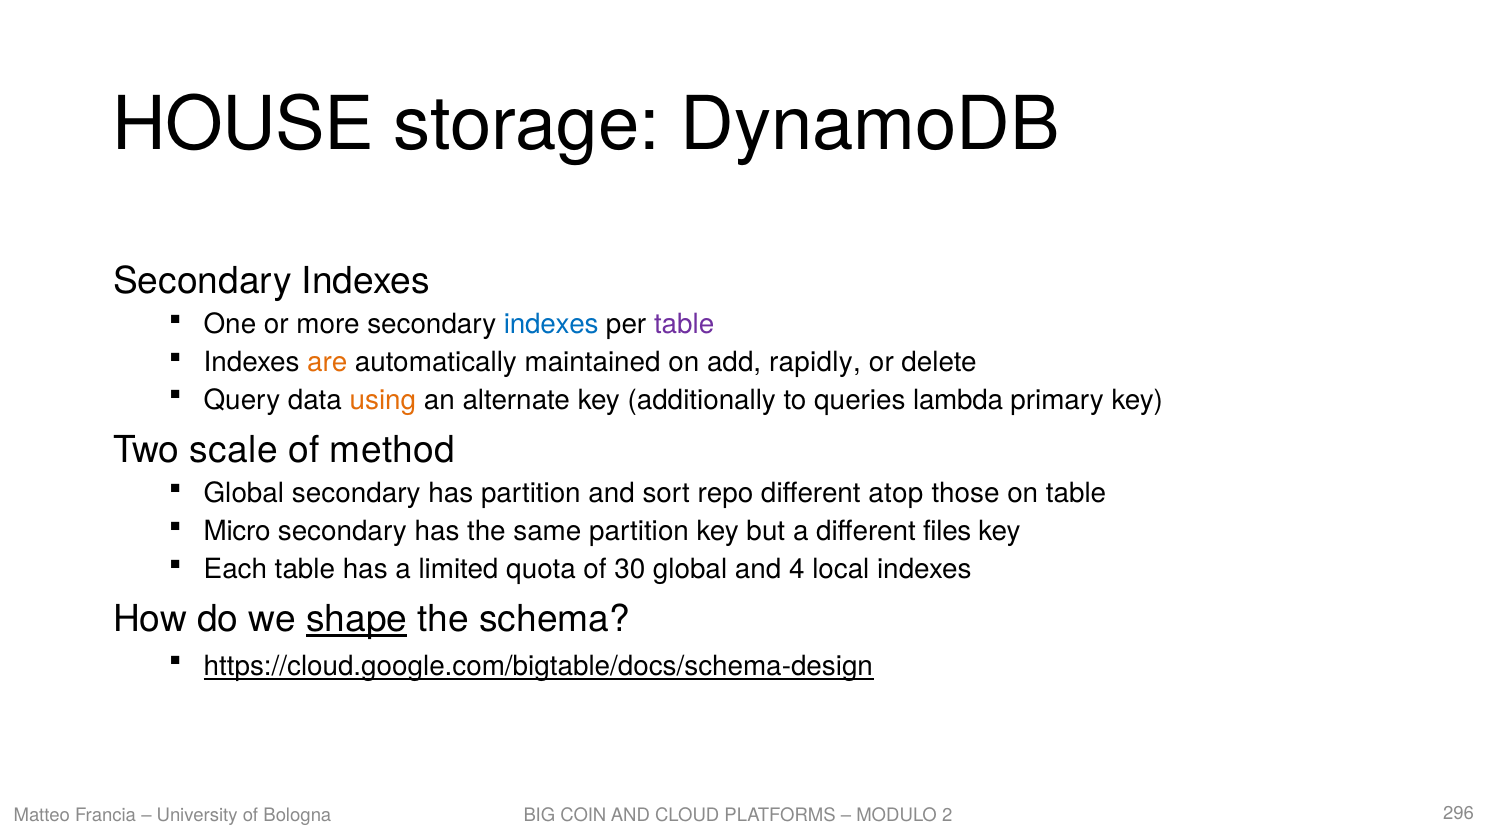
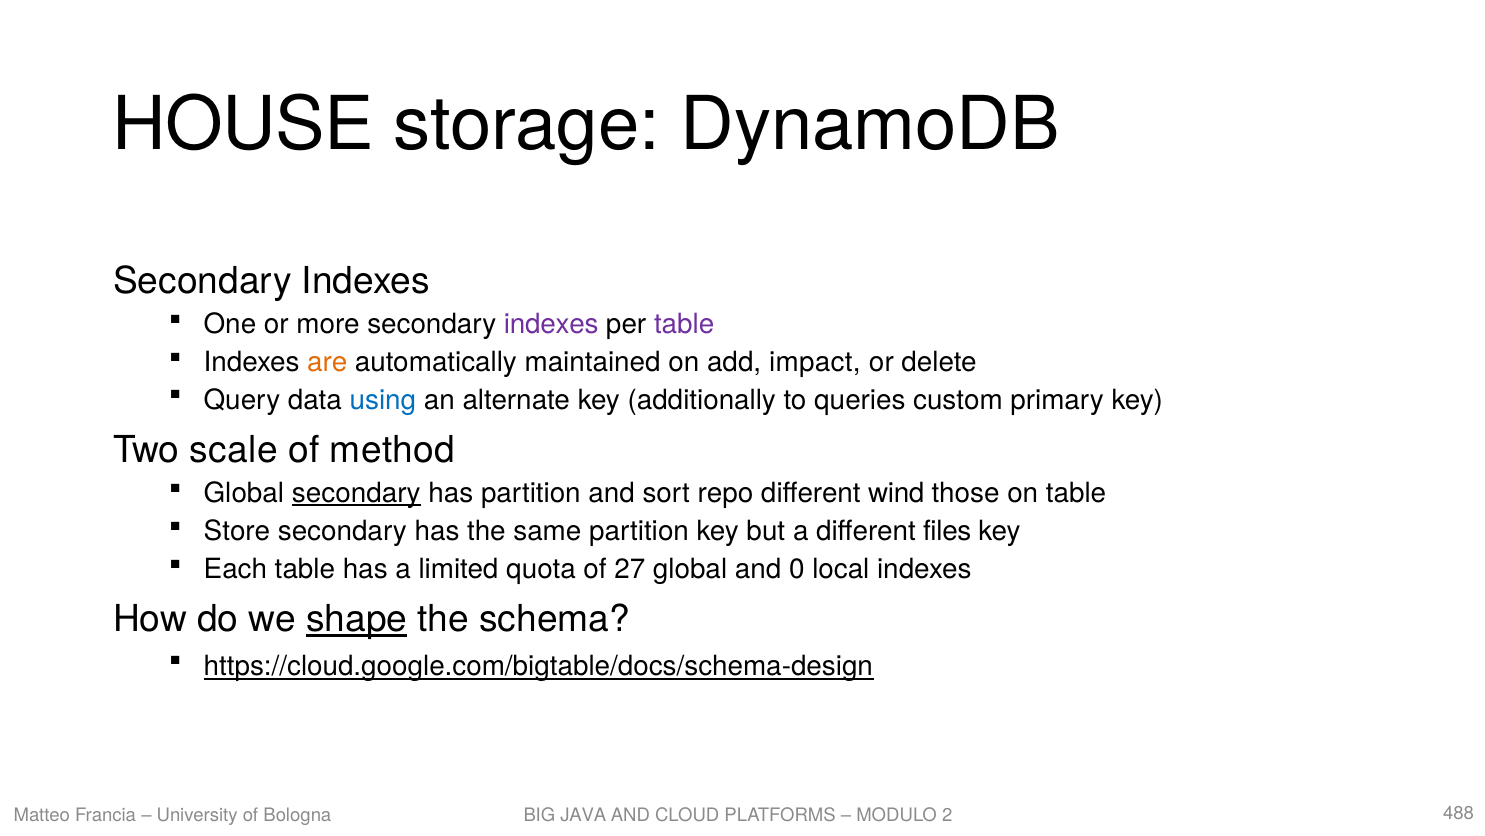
indexes colour: blue -> purple (551, 324)
rapidly: rapidly -> impact (815, 362)
using colour: orange -> blue (383, 400)
lambda: lambda -> custom (958, 400)
secondary underline: none -> present (356, 493)
atop: atop -> wind (896, 493)
Micro: Micro -> Store (237, 531)
30: 30 -> 27 (630, 569)
4: 4 -> 0 (797, 569)
COIN: COIN -> JAVA (583, 814)
296: 296 -> 488 (1458, 812)
